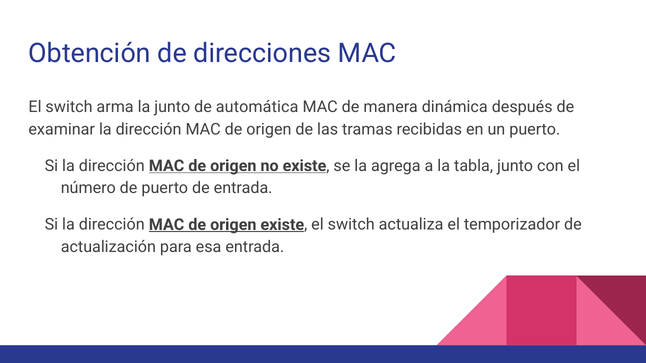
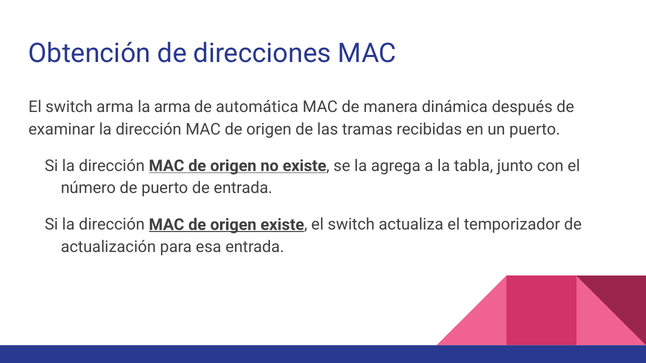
la junto: junto -> arma (172, 107)
